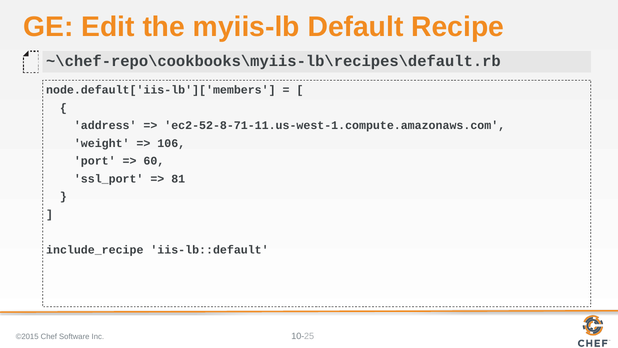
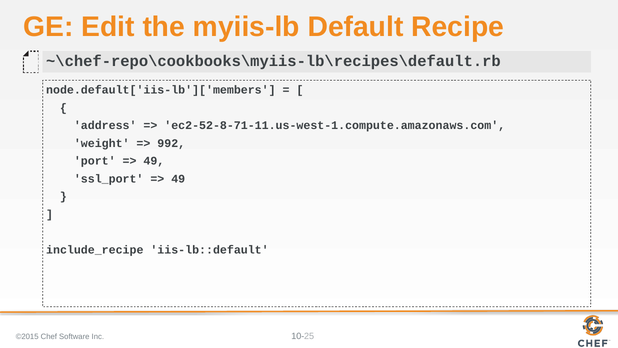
106: 106 -> 992 (171, 143)
60: 60 -> 49 (154, 161)
81: 81 -> 49 (178, 179)
